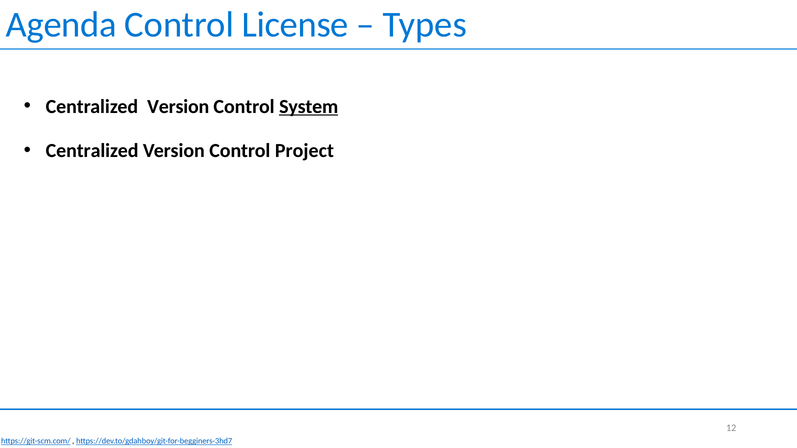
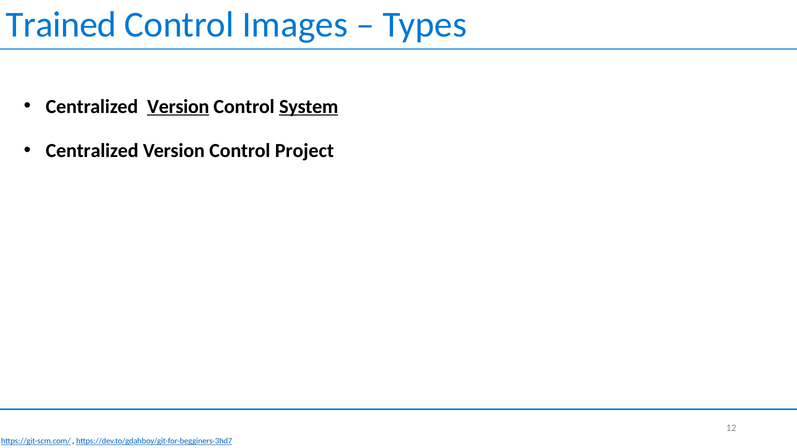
Agenda: Agenda -> Trained (61, 25)
License: License -> Images (295, 25)
Version underline: none -> present (178, 107)
